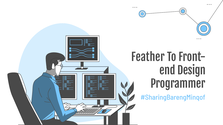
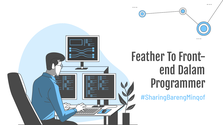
Design: Design -> Dalam (191, 71)
